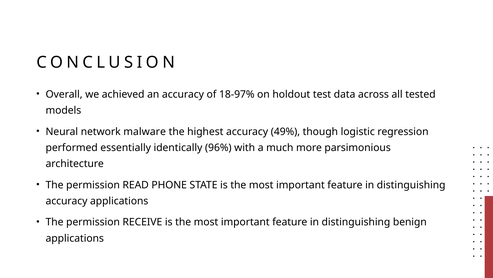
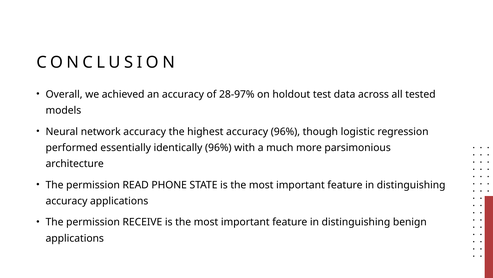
18-97%: 18-97% -> 28-97% (237, 94)
network malware: malware -> accuracy (145, 131)
accuracy 49%: 49% -> 96% (285, 131)
